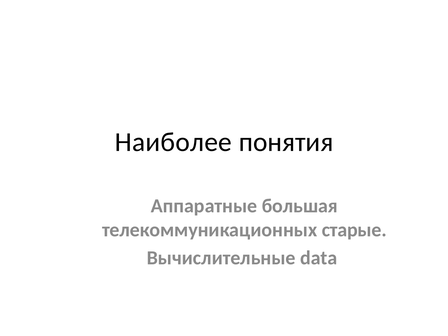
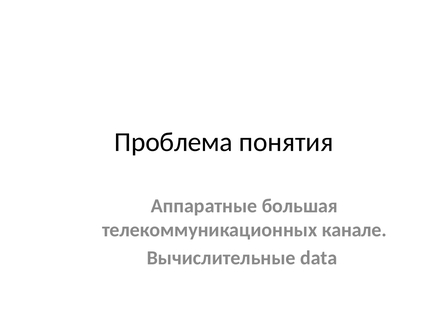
Наиболее: Наиболее -> Проблема (174, 142)
старые: старые -> канале (354, 230)
